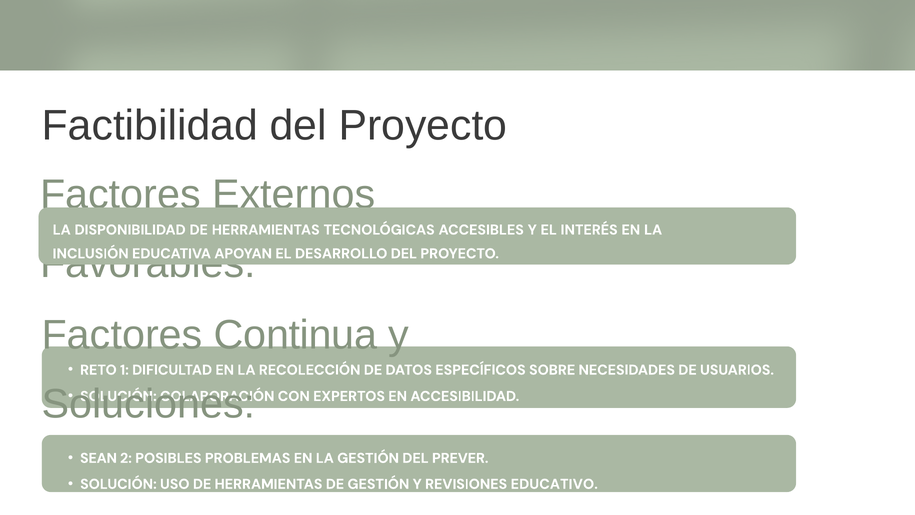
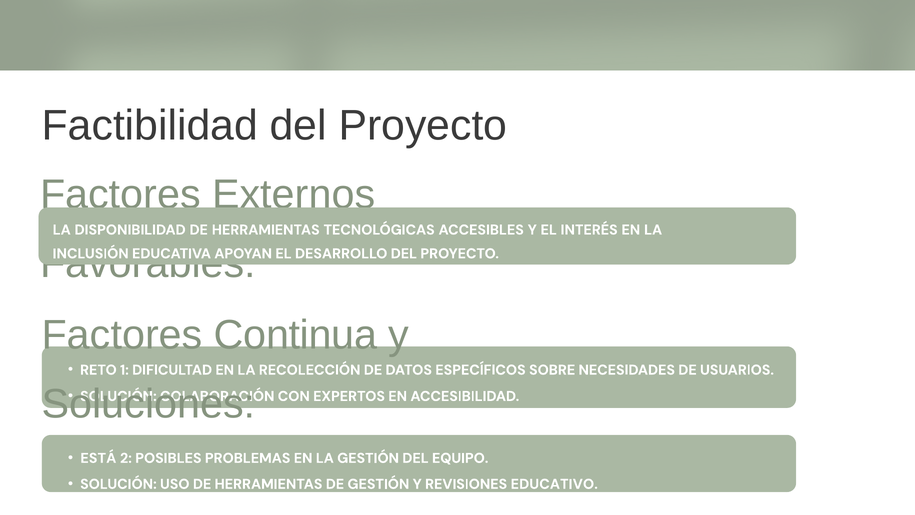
SEAN: SEAN -> ESTÁ (98, 458)
PREVER: PREVER -> EQUIPO (460, 458)
